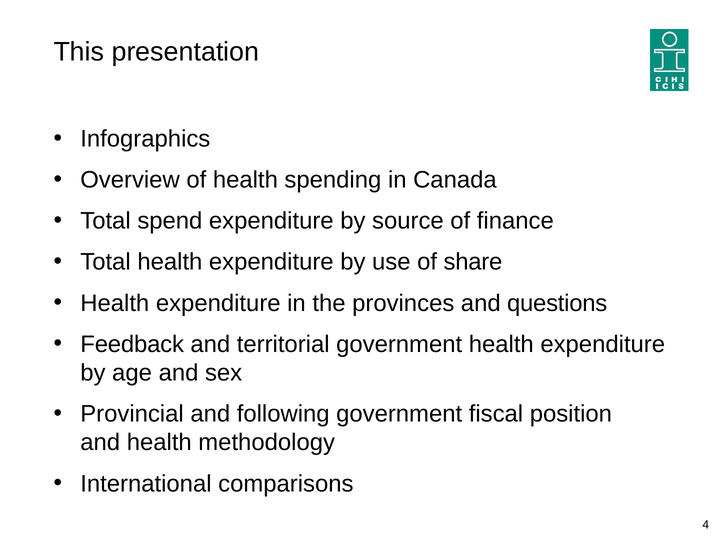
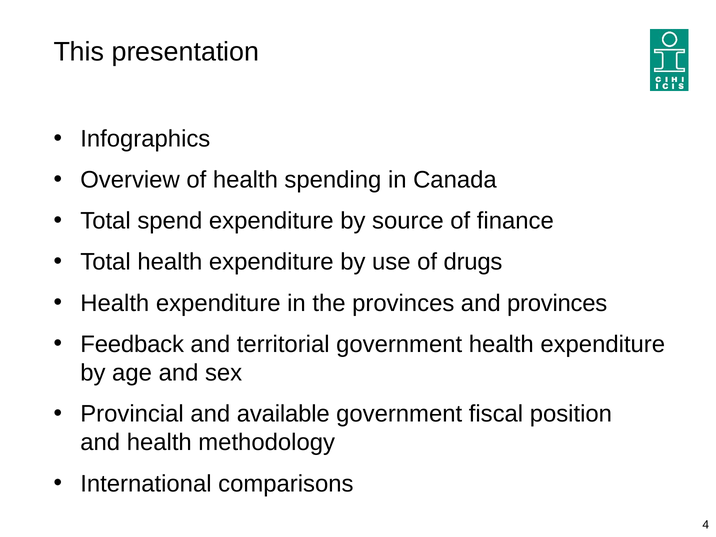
share: share -> drugs (473, 262)
and questions: questions -> provinces (557, 303)
following: following -> available (283, 414)
